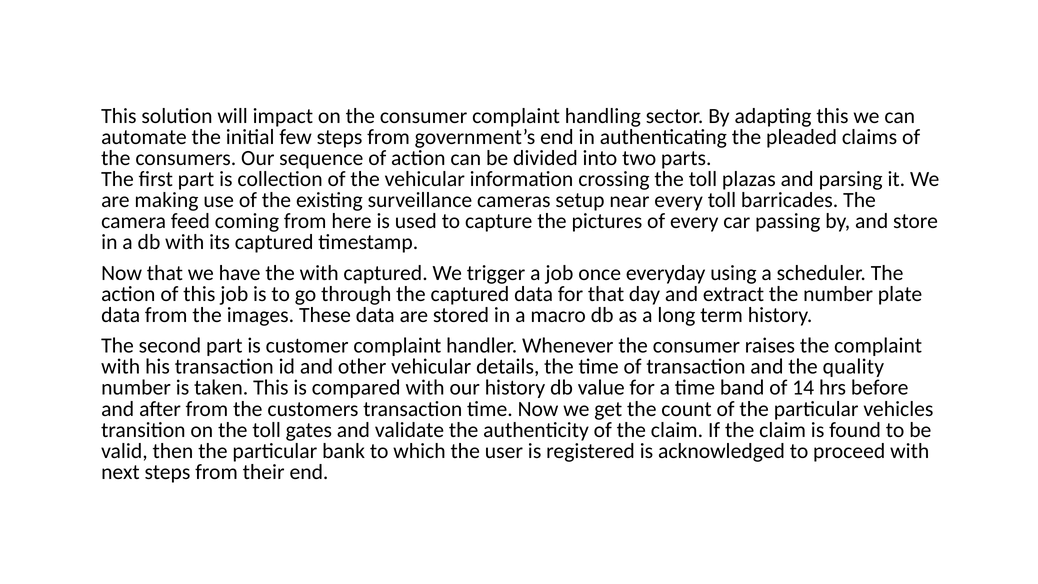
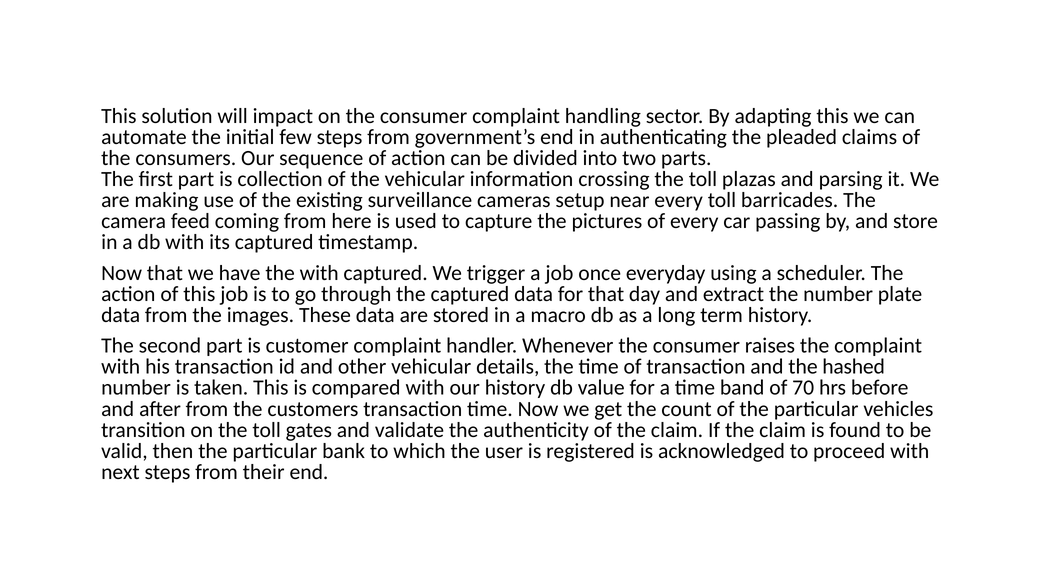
quality: quality -> hashed (854, 367)
14: 14 -> 70 (803, 388)
